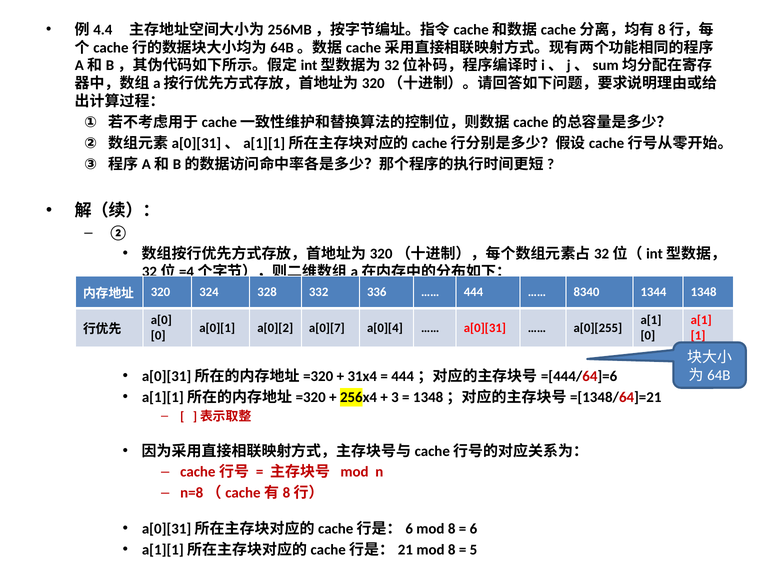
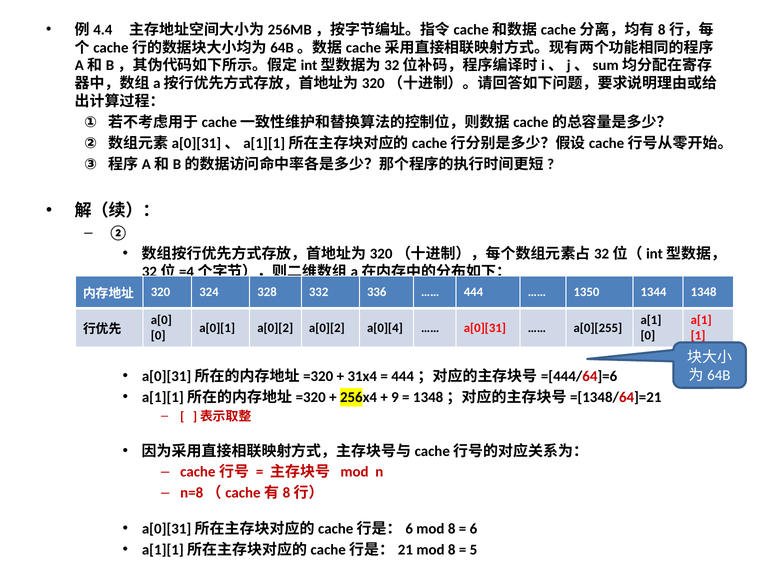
8340: 8340 -> 1350 (586, 292)
a[0][2 a[0][7: a[0][7 -> a[0][2 (327, 327)
3: 3 -> 9 (395, 397)
